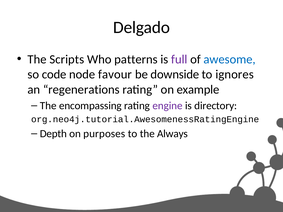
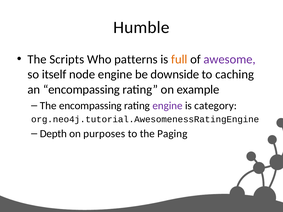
Delgado: Delgado -> Humble (141, 27)
full colour: purple -> orange (179, 59)
awesome colour: blue -> purple (230, 59)
code: code -> itself (54, 74)
node favour: favour -> engine (115, 74)
ignores: ignores -> caching (235, 74)
an regenerations: regenerations -> encompassing (81, 90)
directory: directory -> category (216, 106)
Always: Always -> Paging (172, 134)
